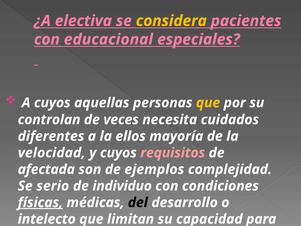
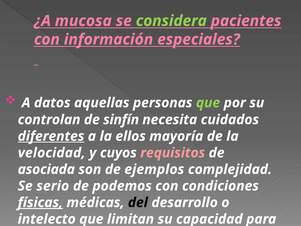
electiva: electiva -> mucosa (83, 21)
considera colour: yellow -> light green (171, 21)
educacional: educacional -> información (108, 39)
A cuyos: cuyos -> datos (52, 103)
que colour: yellow -> light green (208, 103)
veces: veces -> sinfín (121, 120)
diferentes underline: none -> present (51, 136)
afectada: afectada -> asociada (46, 169)
individuo: individuo -> podemos (122, 186)
